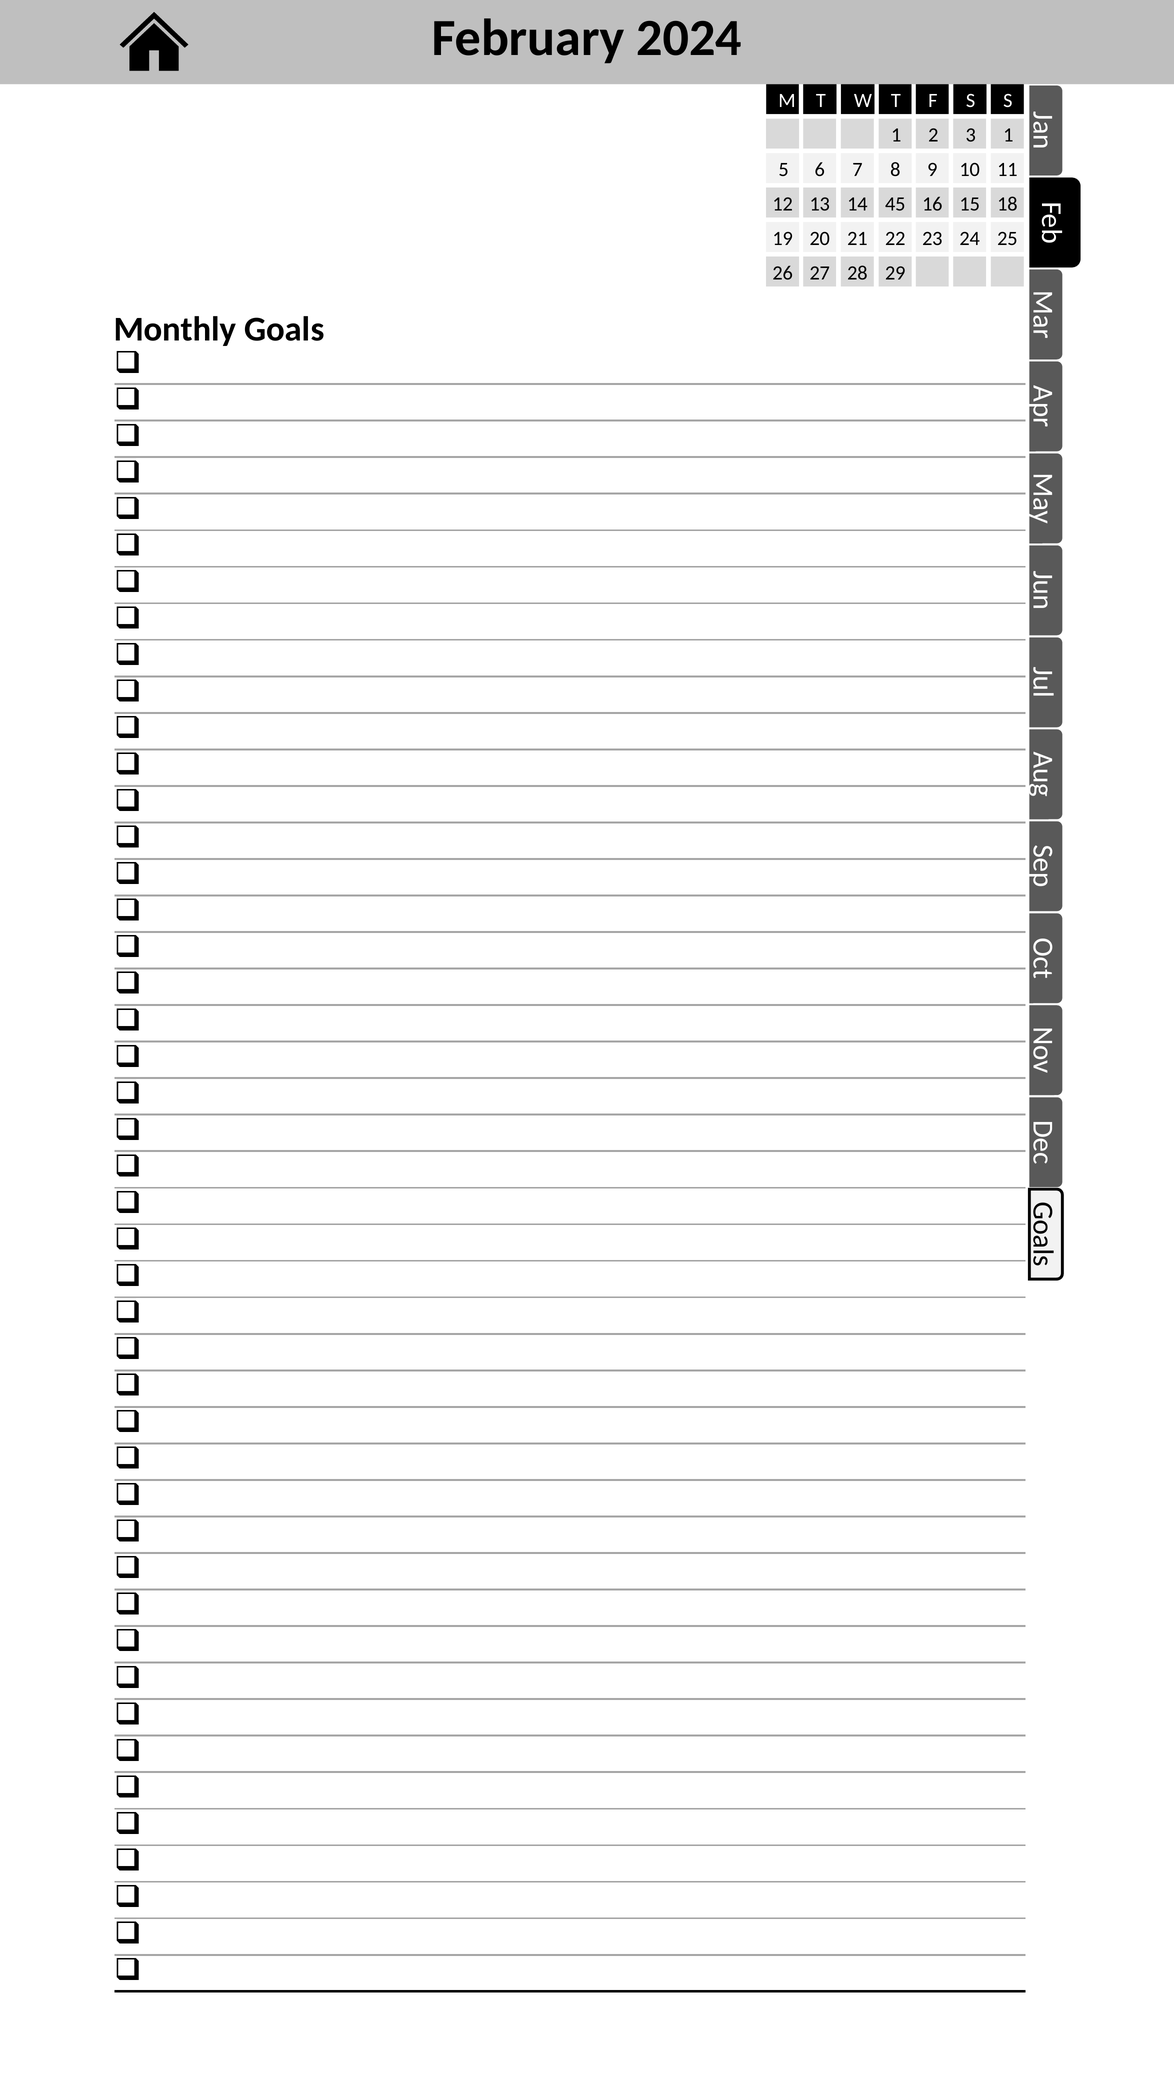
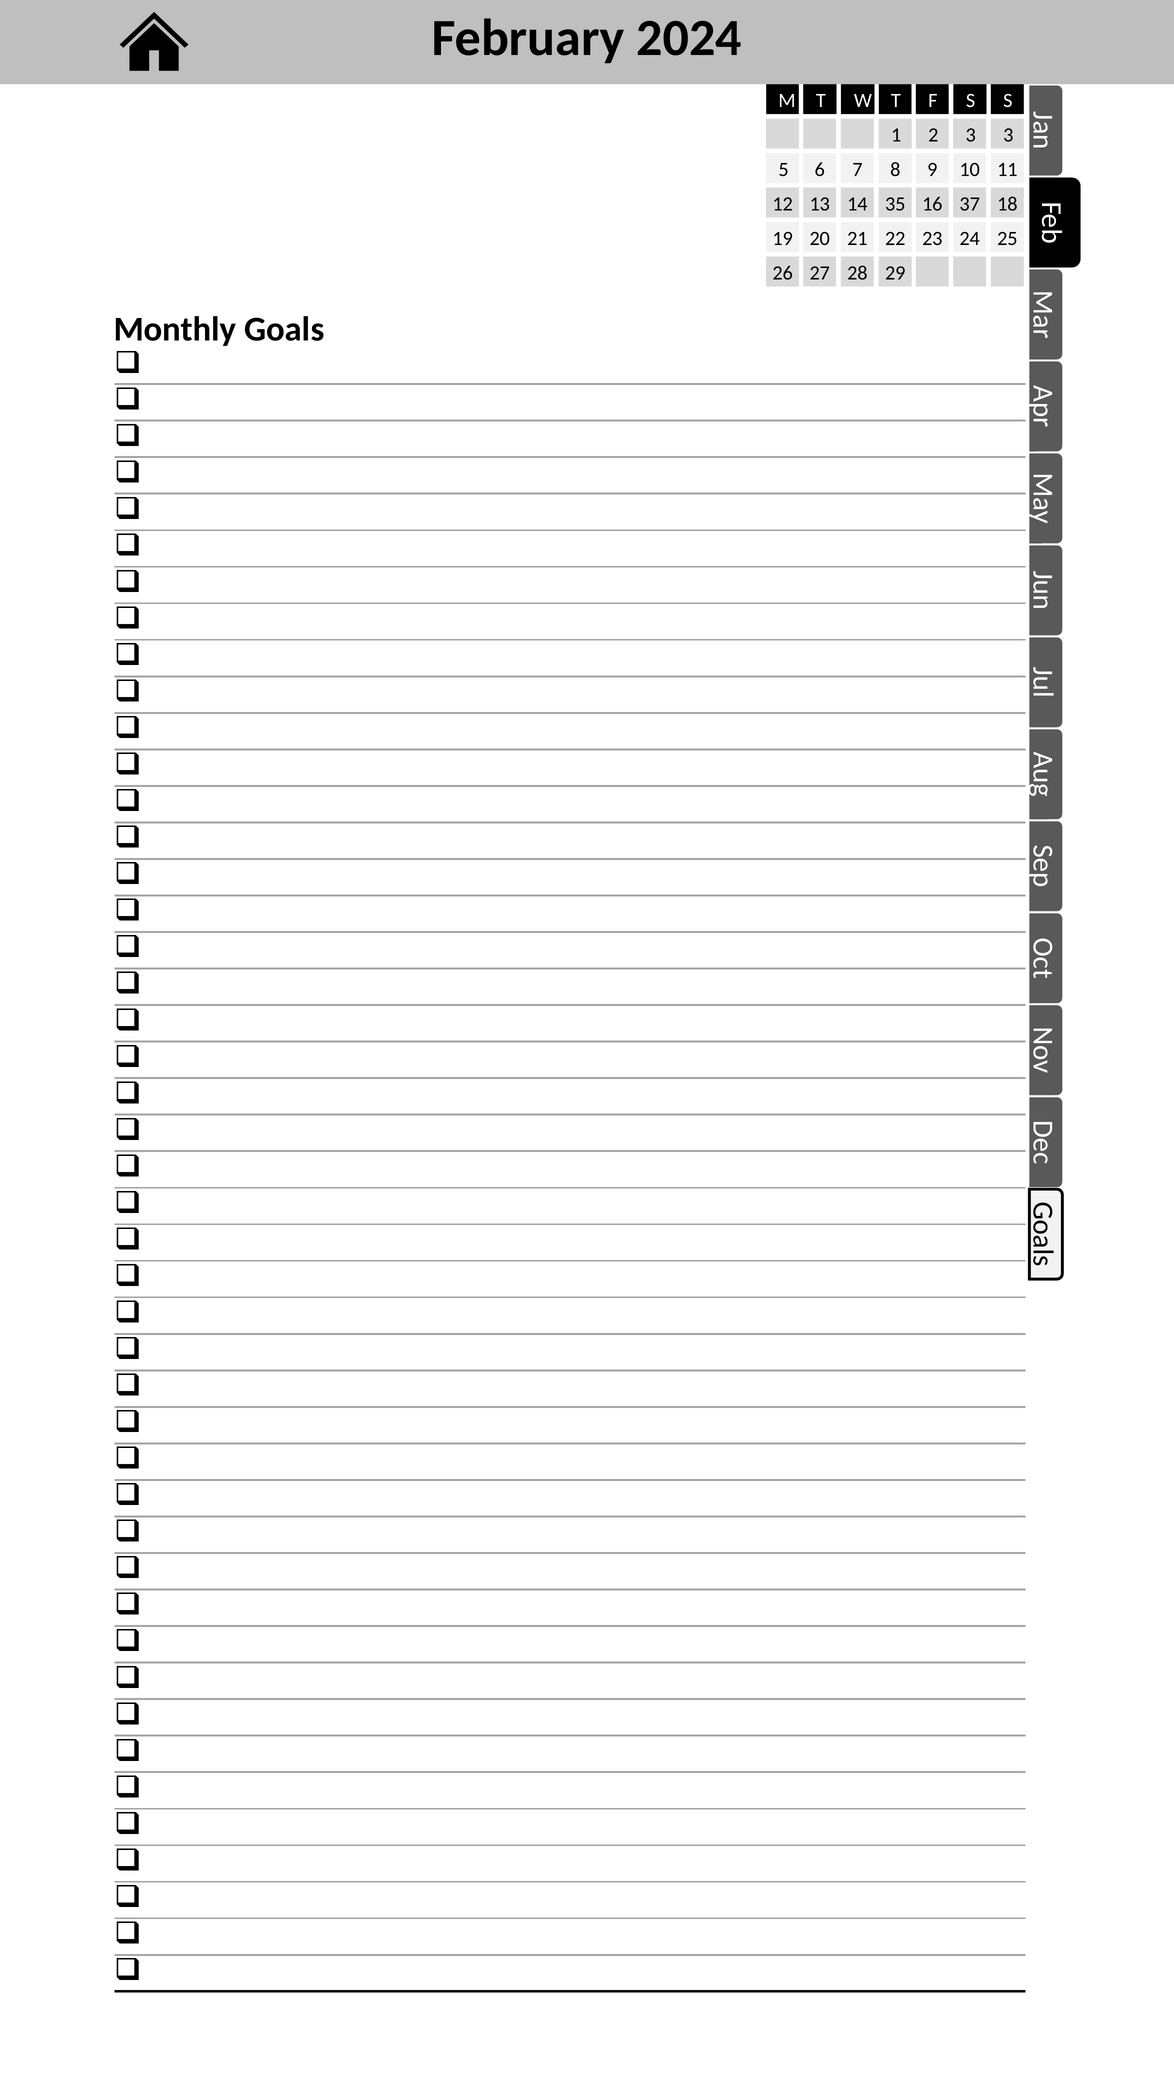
3 1: 1 -> 3 (1008, 135)
45: 45 -> 35 (895, 204)
15: 15 -> 37 (970, 204)
